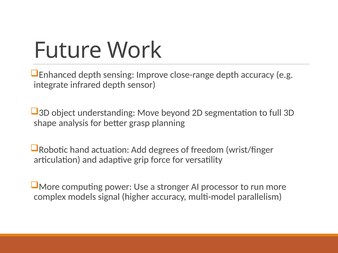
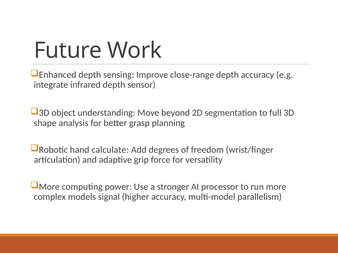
actuation: actuation -> calculate (110, 150)
